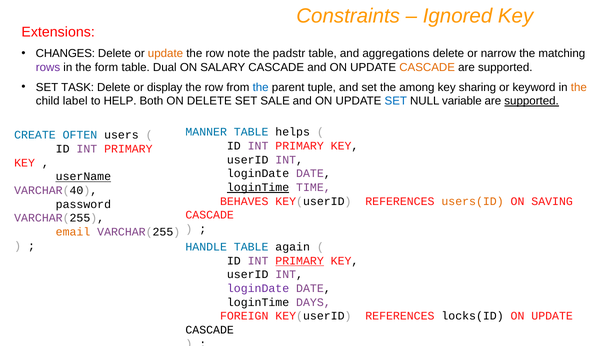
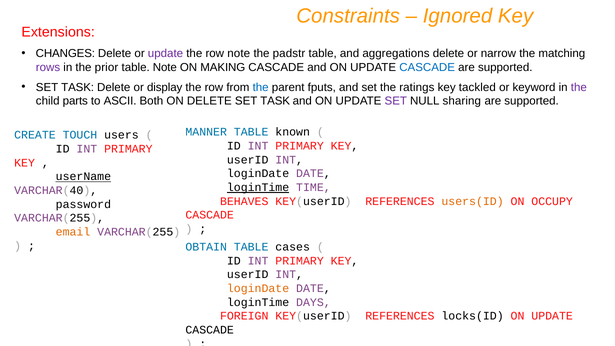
update colour: orange -> purple (165, 53)
form: form -> prior (106, 67)
table Dual: Dual -> Note (165, 67)
SALARY: SALARY -> MAKING (223, 67)
CASCADE colour: orange -> blue (427, 67)
tuple: tuple -> fputs (322, 87)
among: among -> ratings (417, 87)
sharing: sharing -> tackled (477, 87)
the colour: orange -> purple (579, 87)
label: label -> parts (75, 101)
HELP: HELP -> ASCII (120, 101)
DELETE SET SALE: SALE -> TASK (275, 101)
SET colour: blue -> purple (396, 101)
variable: variable -> sharing (462, 101)
supported underline: present -> none (532, 101)
helps: helps -> known (293, 132)
OFTEN: OFTEN -> TOUCH (80, 135)
SAVING: SAVING -> OCCUPY (552, 201)
HANDLE: HANDLE -> OBTAIN (206, 247)
again: again -> cases (293, 247)
PRIMARY underline: present -> none (300, 261)
loginDate colour: purple -> orange (258, 288)
